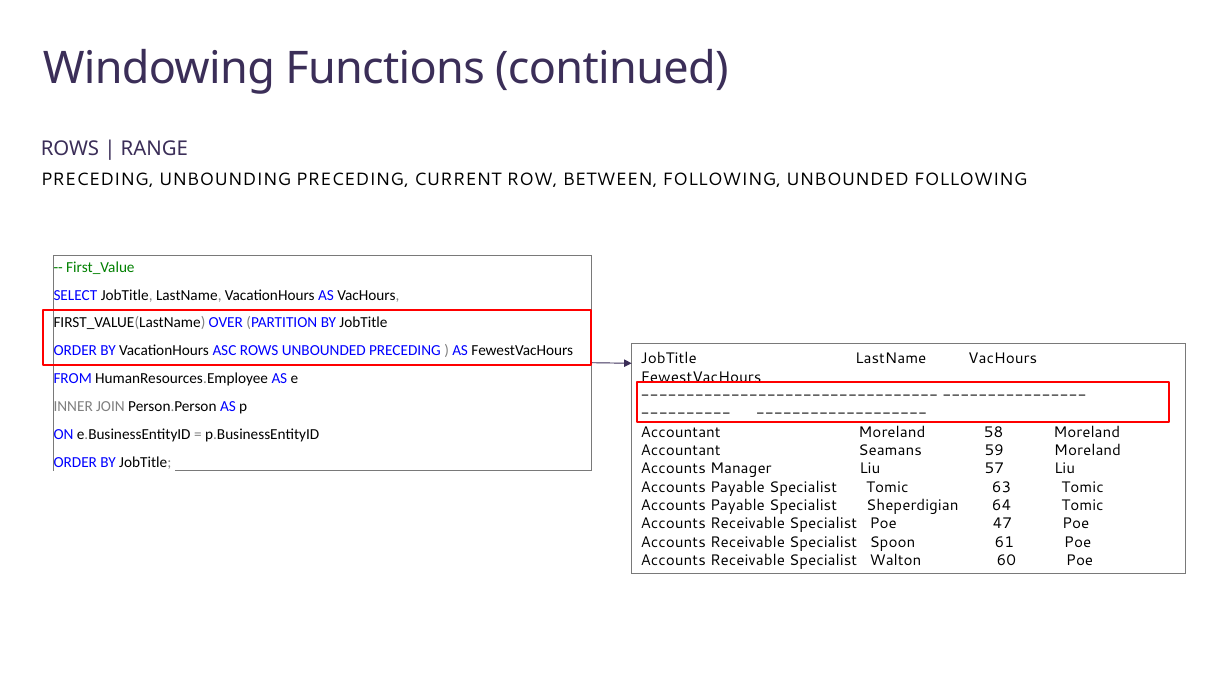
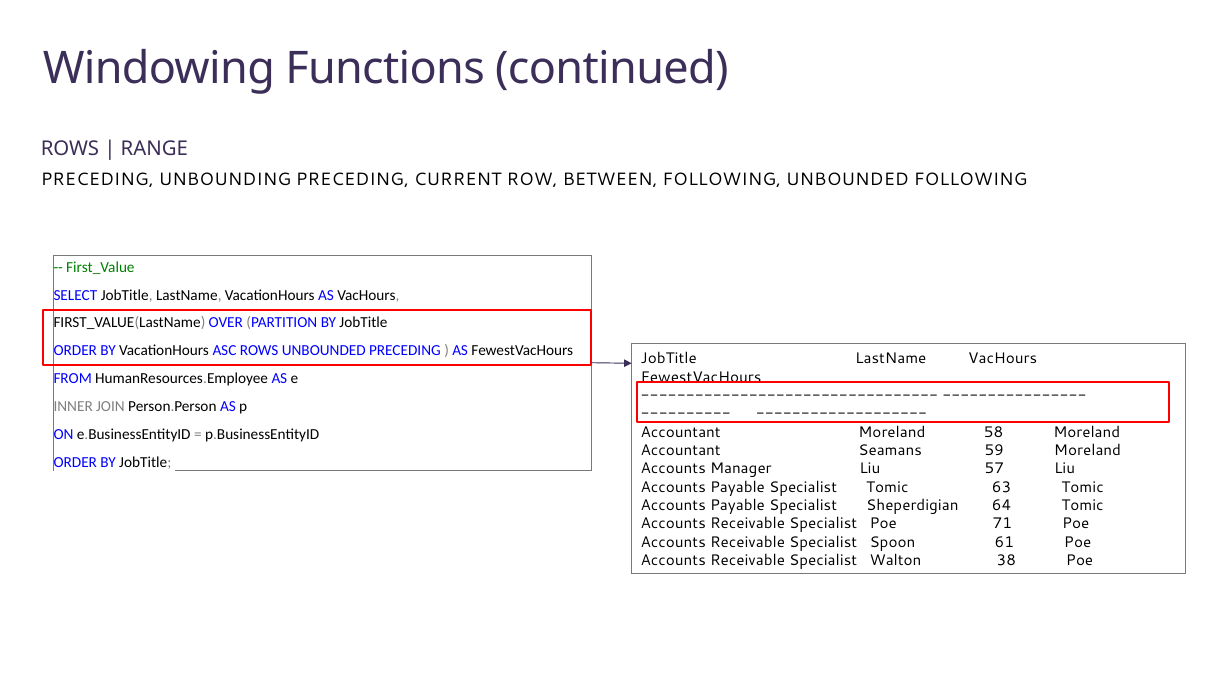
47: 47 -> 71 (1002, 524)
60: 60 -> 38 (1006, 560)
